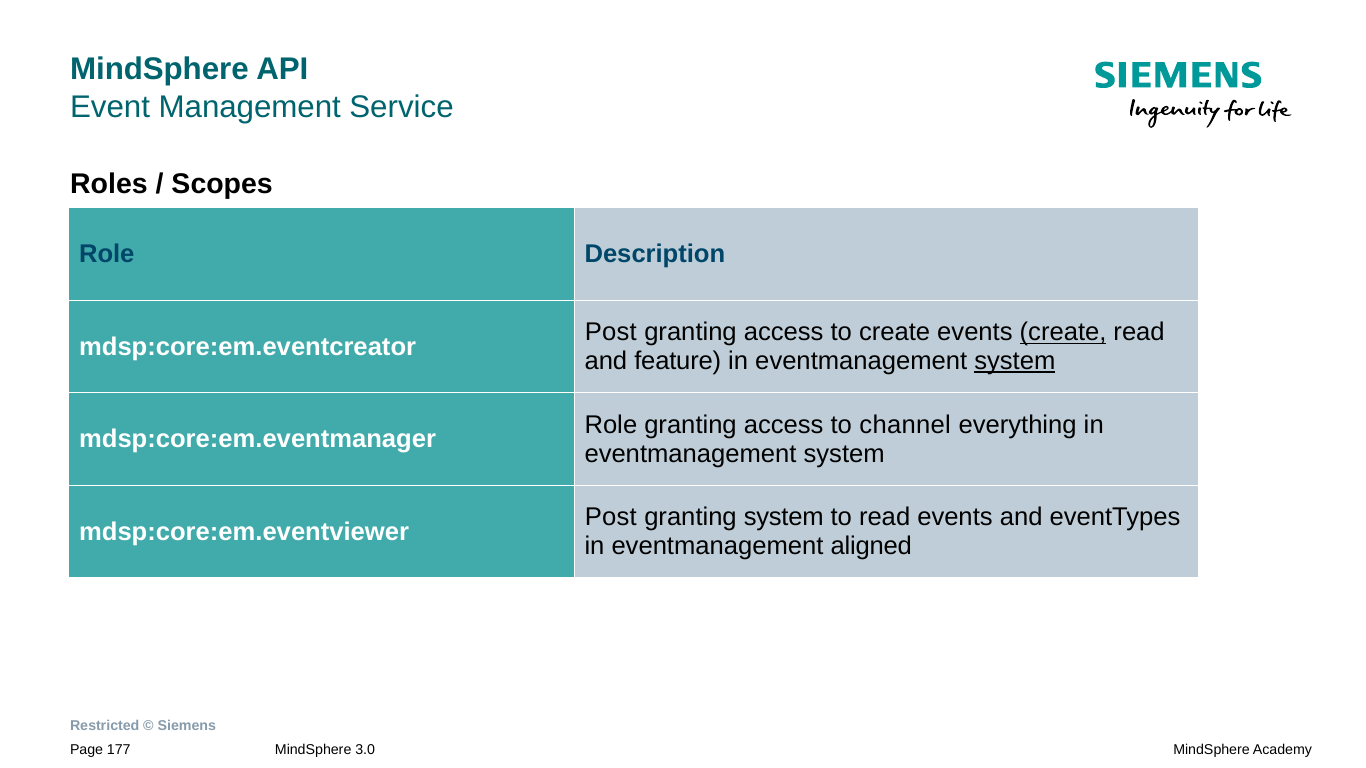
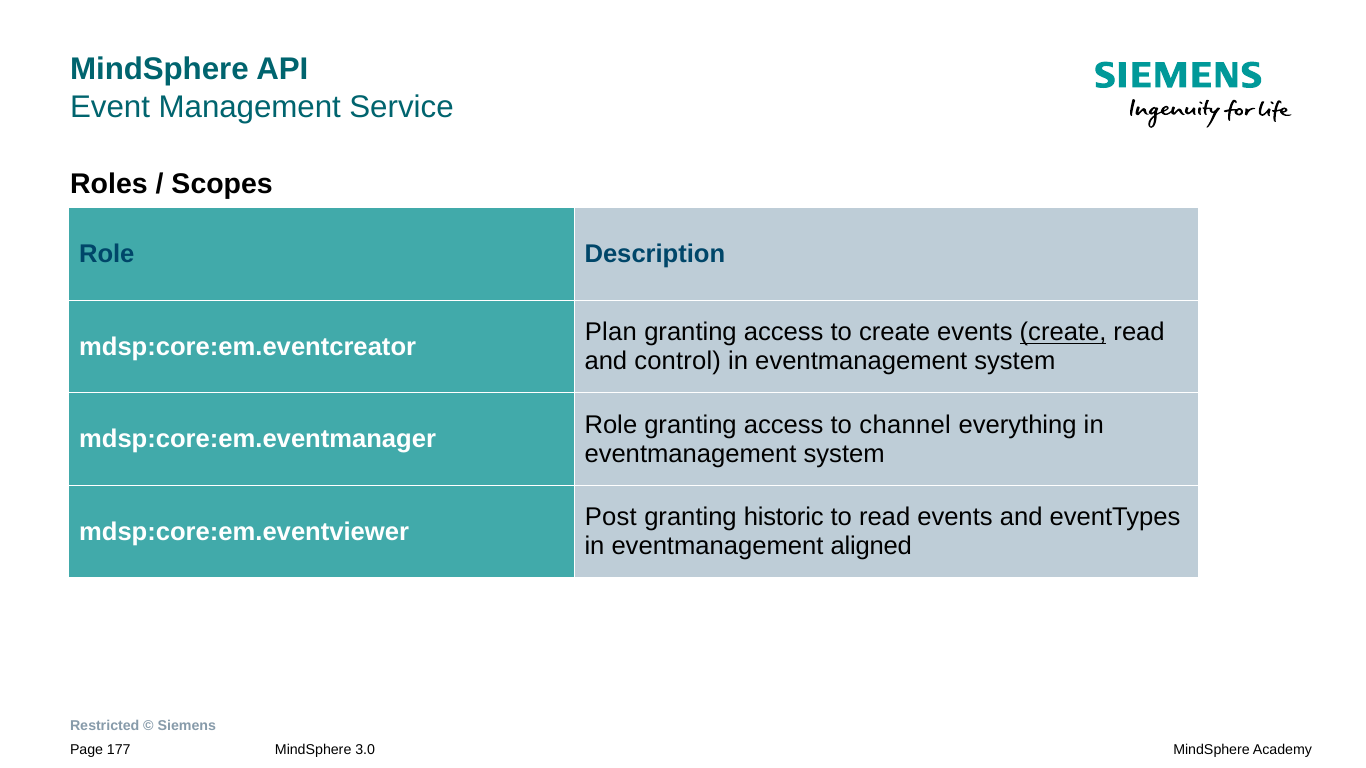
Post: Post -> Plan (611, 333)
feature: feature -> control (678, 361)
system underline: present -> none (1015, 361)
granting system: system -> historic (784, 518)
